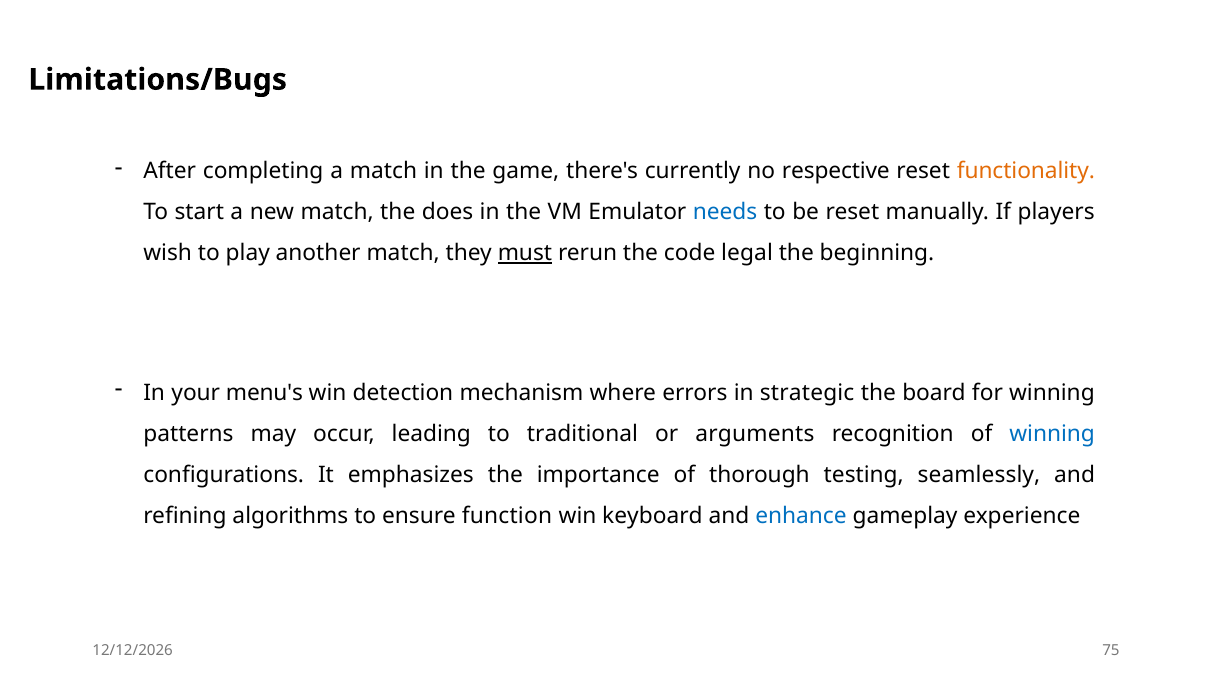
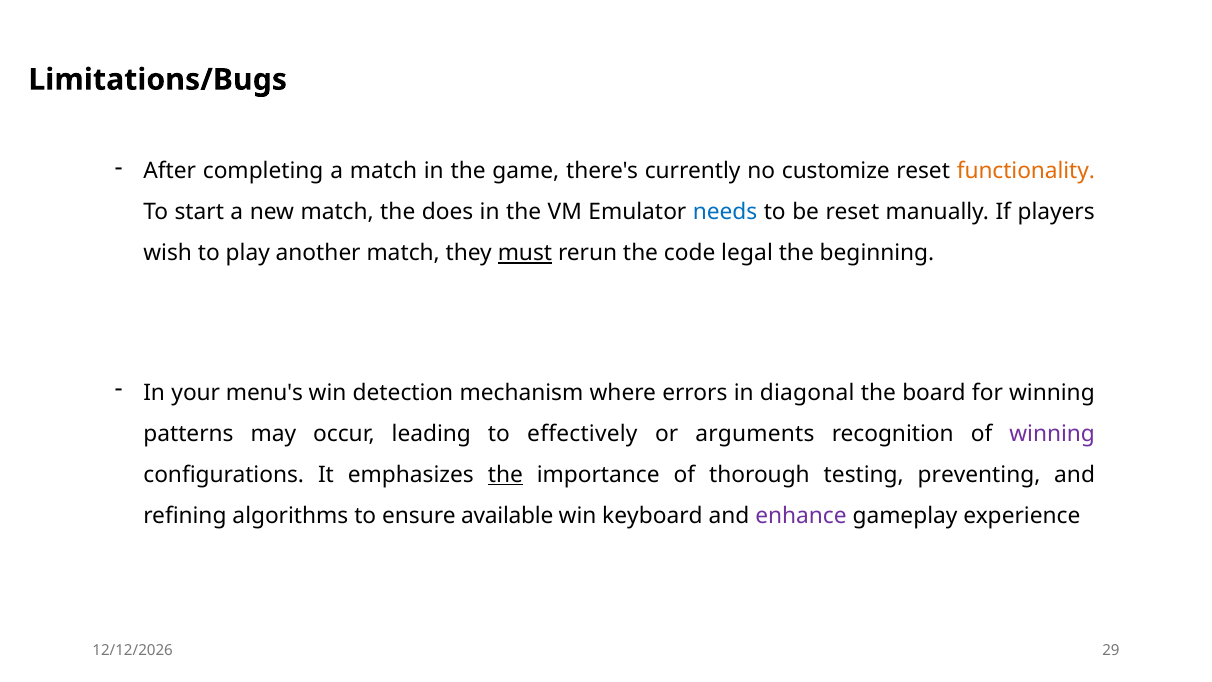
respective: respective -> customize (836, 171)
strategic: strategic -> diagonal (807, 393)
traditional: traditional -> effectively (582, 434)
winning colour: blue -> purple (1052, 434)
the underline: none -> present (505, 475)
seamlessly: seamlessly -> preventing (979, 475)
function: function -> available (507, 516)
enhance colour: blue -> purple (801, 516)
75: 75 -> 29 (1111, 650)
